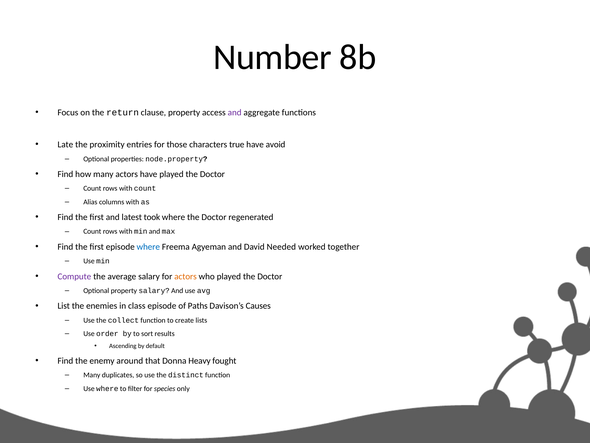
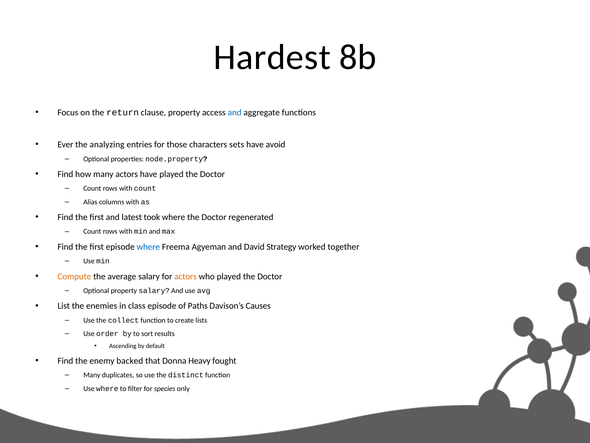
Number: Number -> Hardest (272, 57)
and colour: purple -> blue (235, 112)
Late: Late -> Ever (65, 144)
proximity: proximity -> analyzing (107, 144)
true: true -> sets (237, 144)
Needed: Needed -> Strategy (281, 246)
Compute colour: purple -> orange (74, 276)
around: around -> backed (130, 360)
